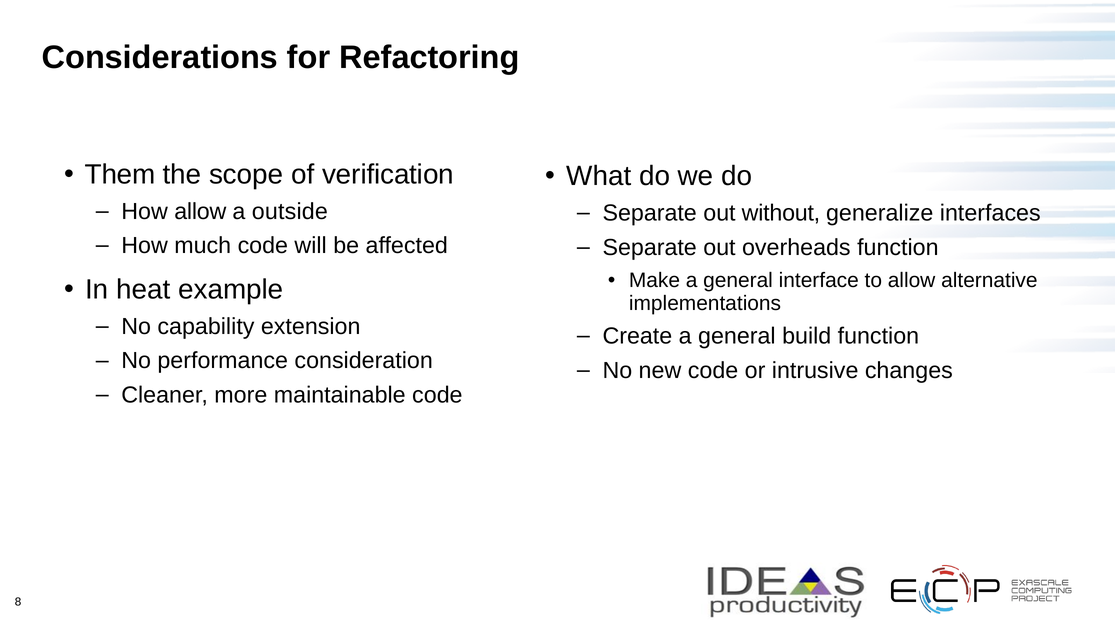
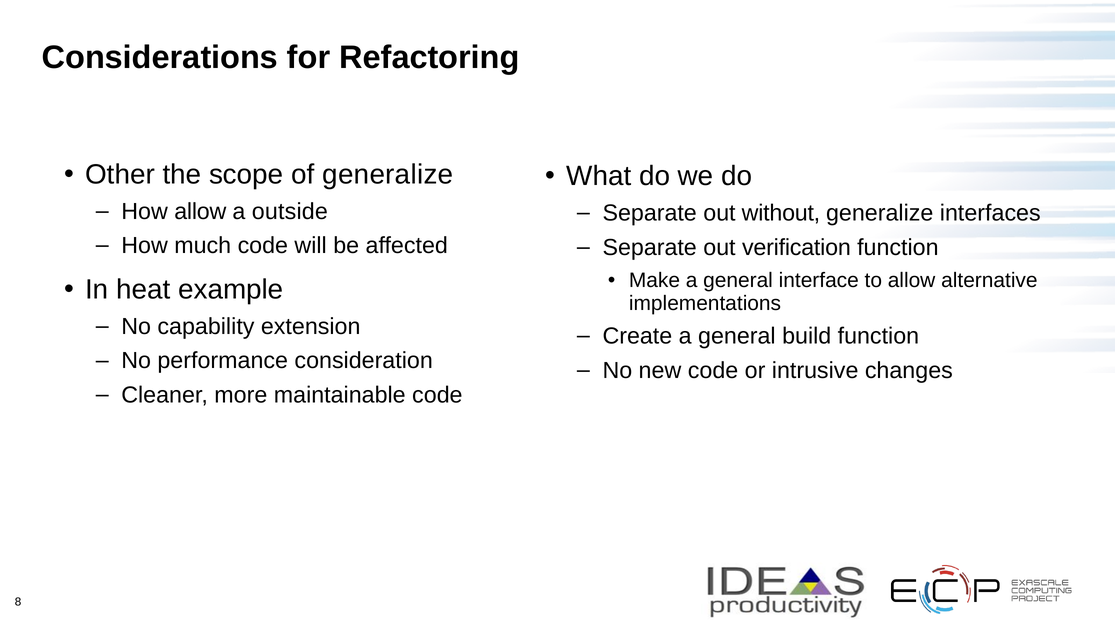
Them: Them -> Other (120, 175)
of verification: verification -> generalize (388, 175)
overheads: overheads -> verification (796, 248)
